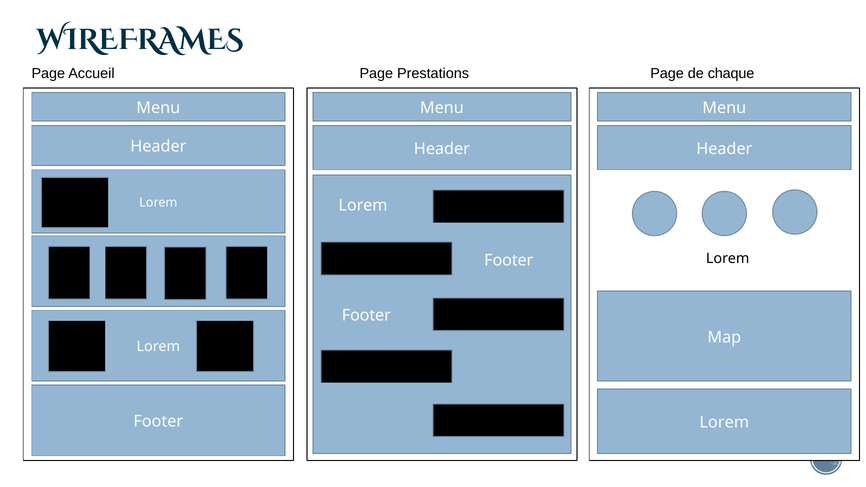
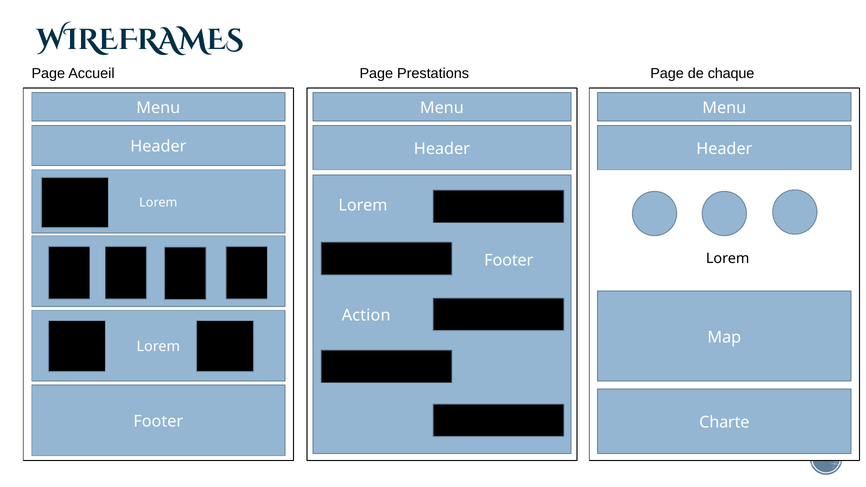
Footer: Footer -> Action (366, 315)
Lorem: Lorem -> Charte (724, 422)
